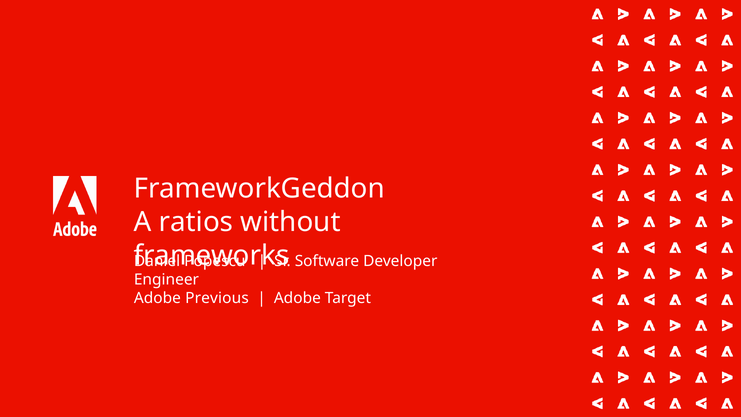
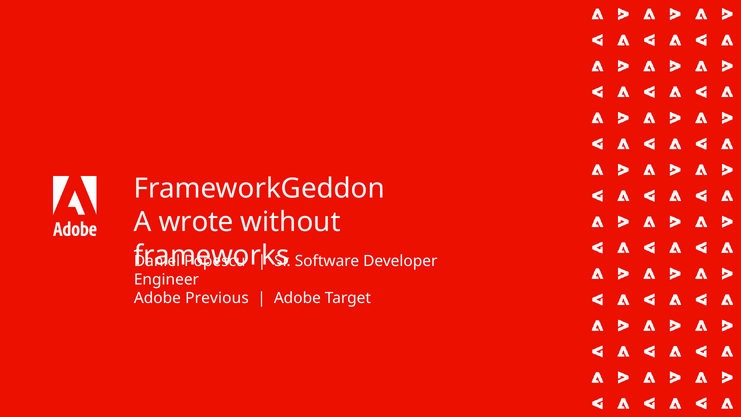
ratios: ratios -> wrote (196, 222)
